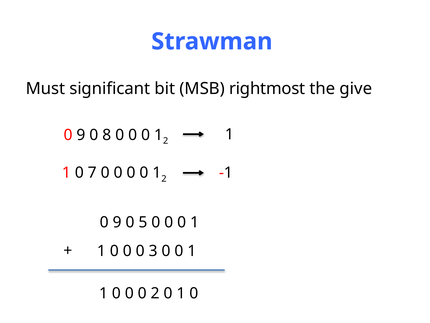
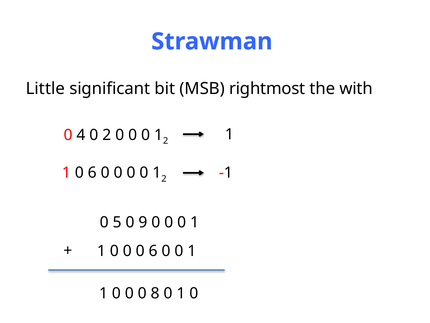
Must: Must -> Little (45, 89)
give: give -> with (356, 89)
9: 9 -> 4 (81, 135)
0 8: 8 -> 2 (107, 135)
1 0 7: 7 -> 6 (92, 172)
9: 9 -> 5 (117, 222)
5: 5 -> 9 (143, 222)
0 0 3: 3 -> 6 (153, 251)
0 2: 2 -> 8 (155, 293)
